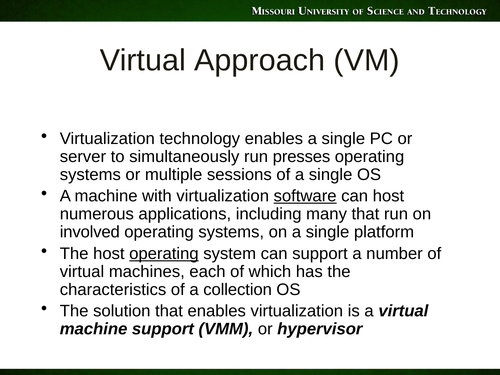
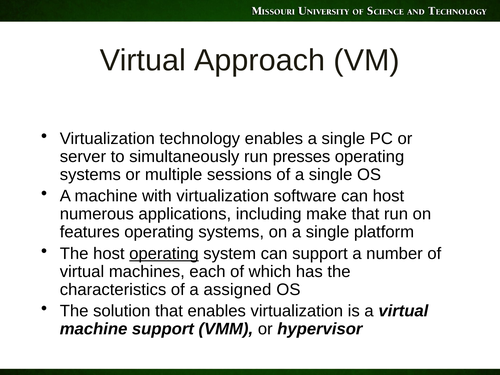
software underline: present -> none (305, 196)
many: many -> make (327, 214)
involved: involved -> features (90, 232)
collection: collection -> assigned (237, 290)
